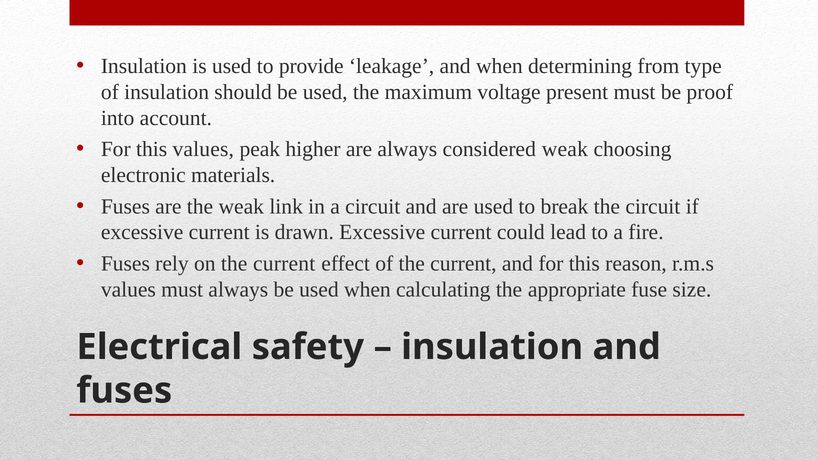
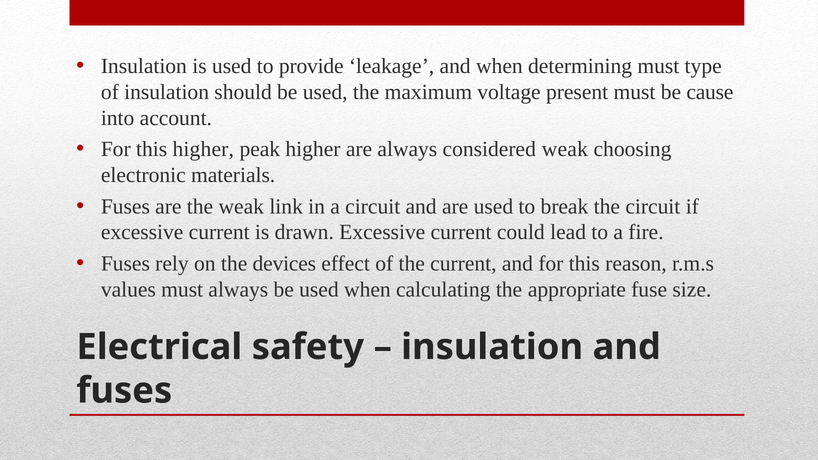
determining from: from -> must (658, 66)
proof: proof -> cause (710, 92)
this values: values -> higher (203, 149)
on the current: current -> devices (284, 264)
